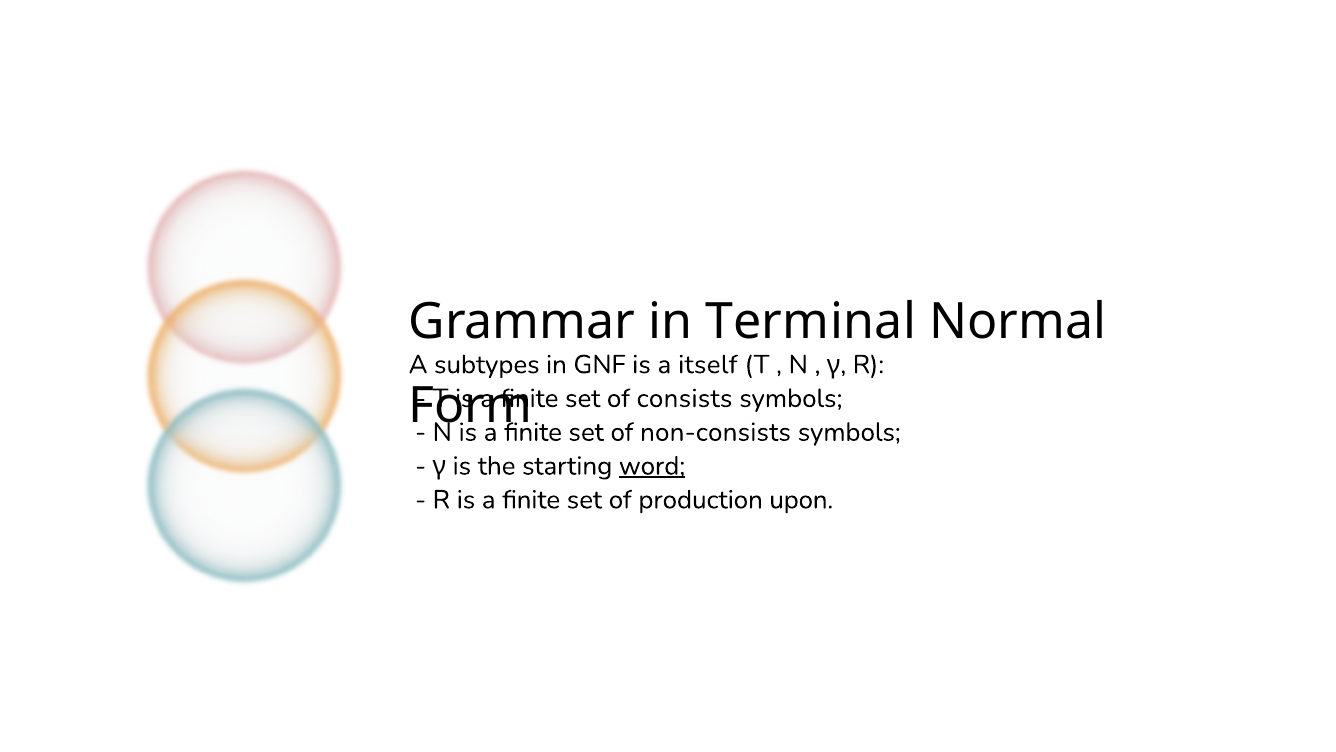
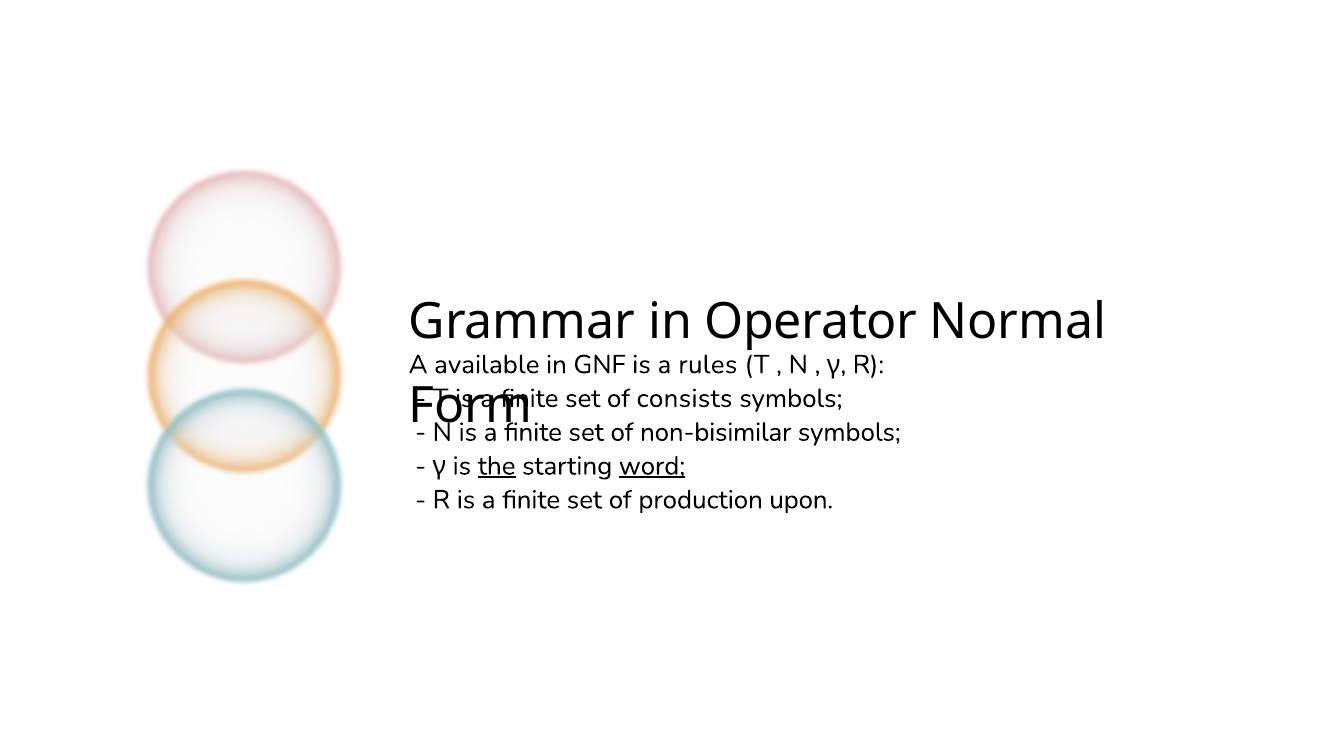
Terminal: Terminal -> Operator (811, 321)
subtypes: subtypes -> available (487, 364)
itself: itself -> rules (708, 364)
non-consists: non-consists -> non-bisimilar (716, 432)
the underline: none -> present (497, 466)
